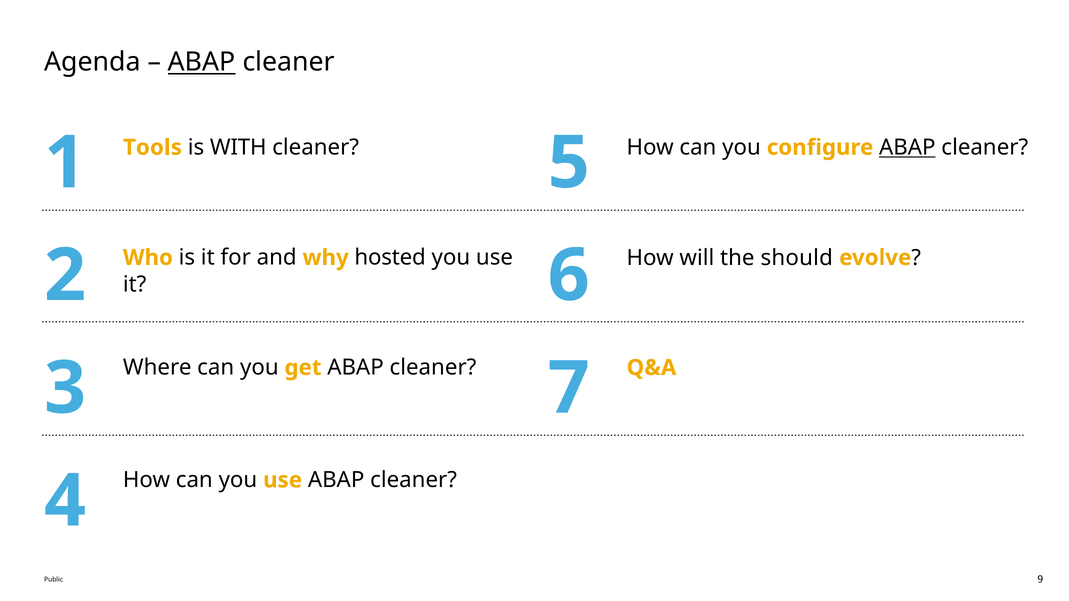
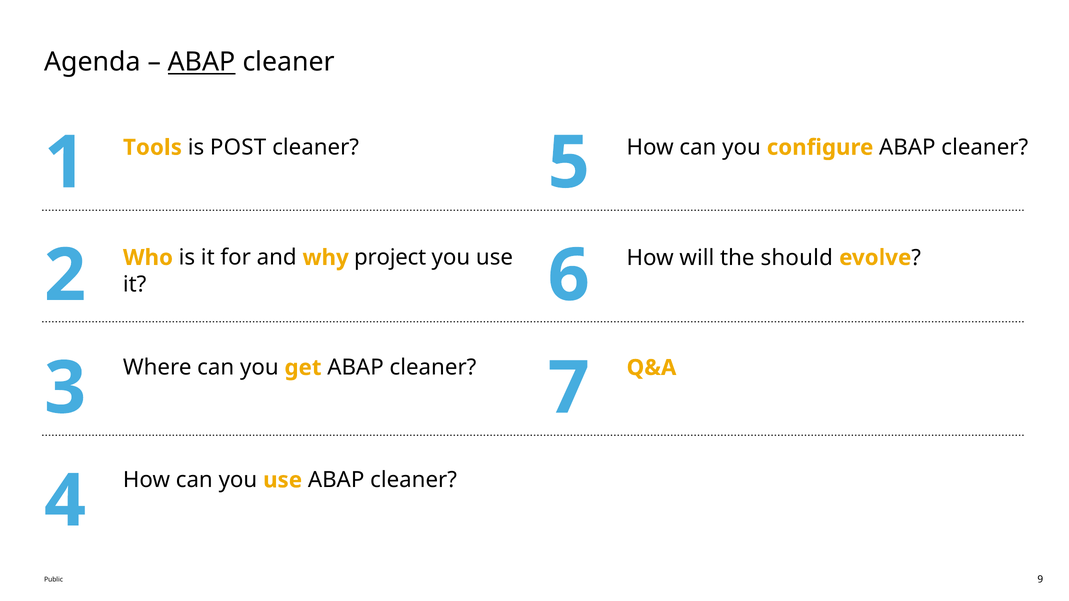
ABAP underline: present -> none (907, 147)
WITH: WITH -> POST (238, 147)
hosted: hosted -> project (390, 258)
